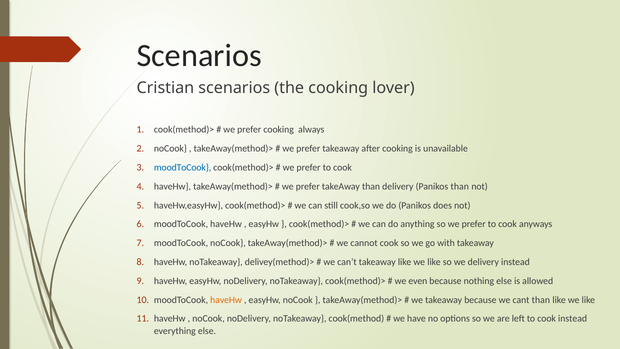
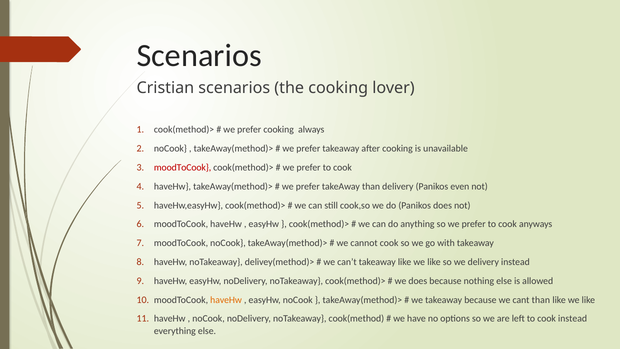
moodToCook colour: blue -> red (183, 167)
Panikos than: than -> even (460, 186)
we even: even -> does (418, 281)
